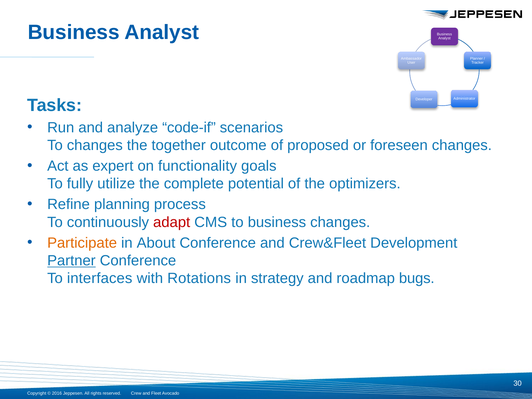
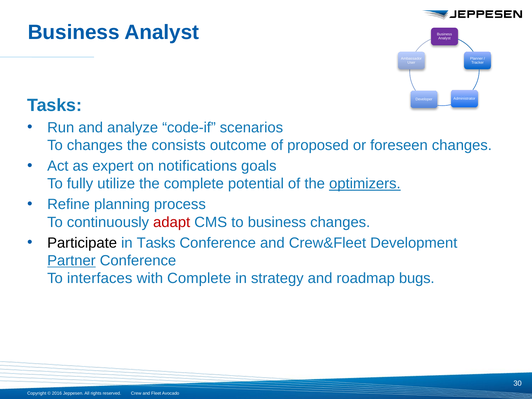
together: together -> consists (179, 145)
functionality: functionality -> notifications (198, 166)
optimizers underline: none -> present (365, 184)
Participate colour: orange -> black (82, 243)
in About: About -> Tasks (156, 243)
with Rotations: Rotations -> Complete (199, 278)
